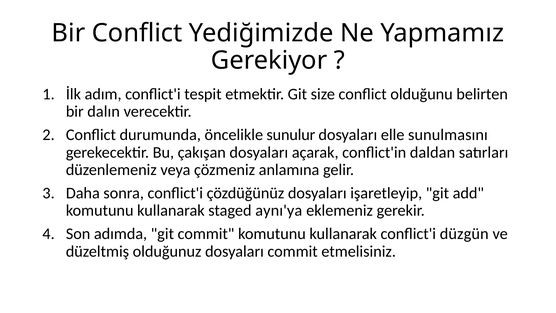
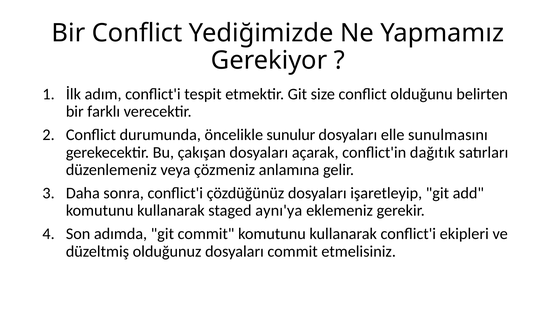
dalın: dalın -> farklı (104, 111)
daldan: daldan -> dağıtık (432, 152)
düzgün: düzgün -> ekipleri (464, 234)
